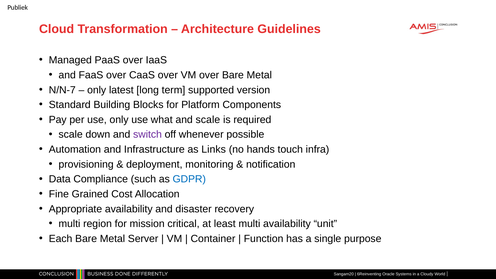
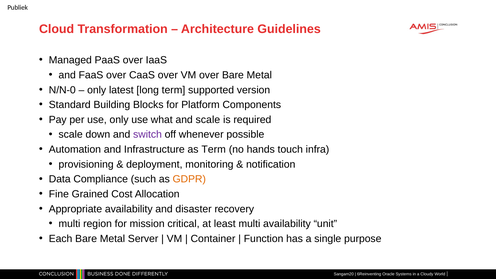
N/N-7: N/N-7 -> N/N-0 (62, 90)
as Links: Links -> Term (214, 149)
GDPR colour: blue -> orange (189, 179)
